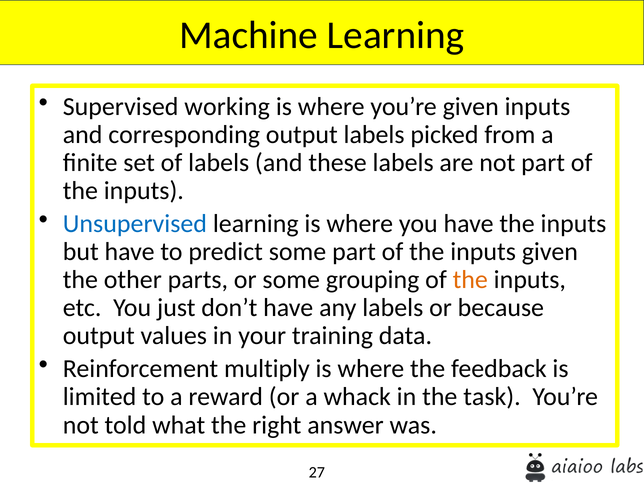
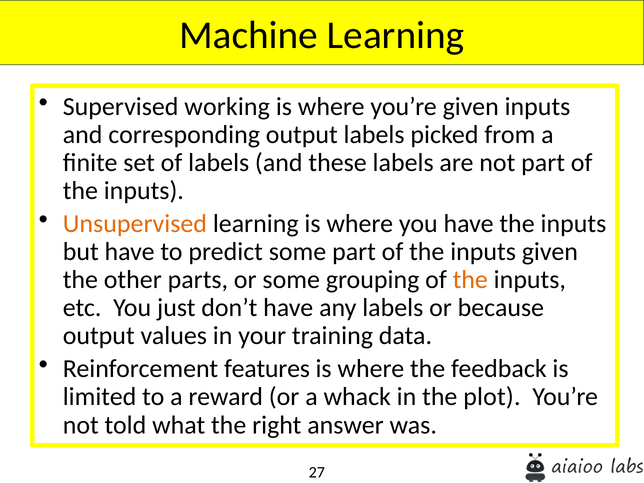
Unsupervised colour: blue -> orange (135, 224)
multiply: multiply -> features (267, 369)
task: task -> plot (492, 397)
